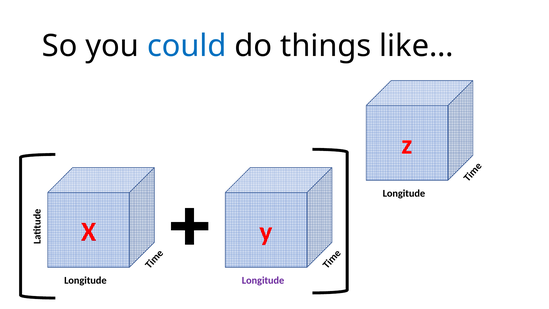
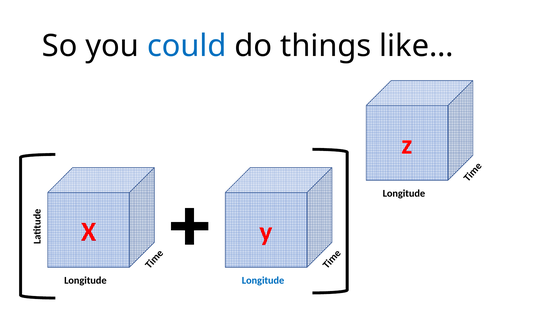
Longitude colour: purple -> blue (263, 280)
